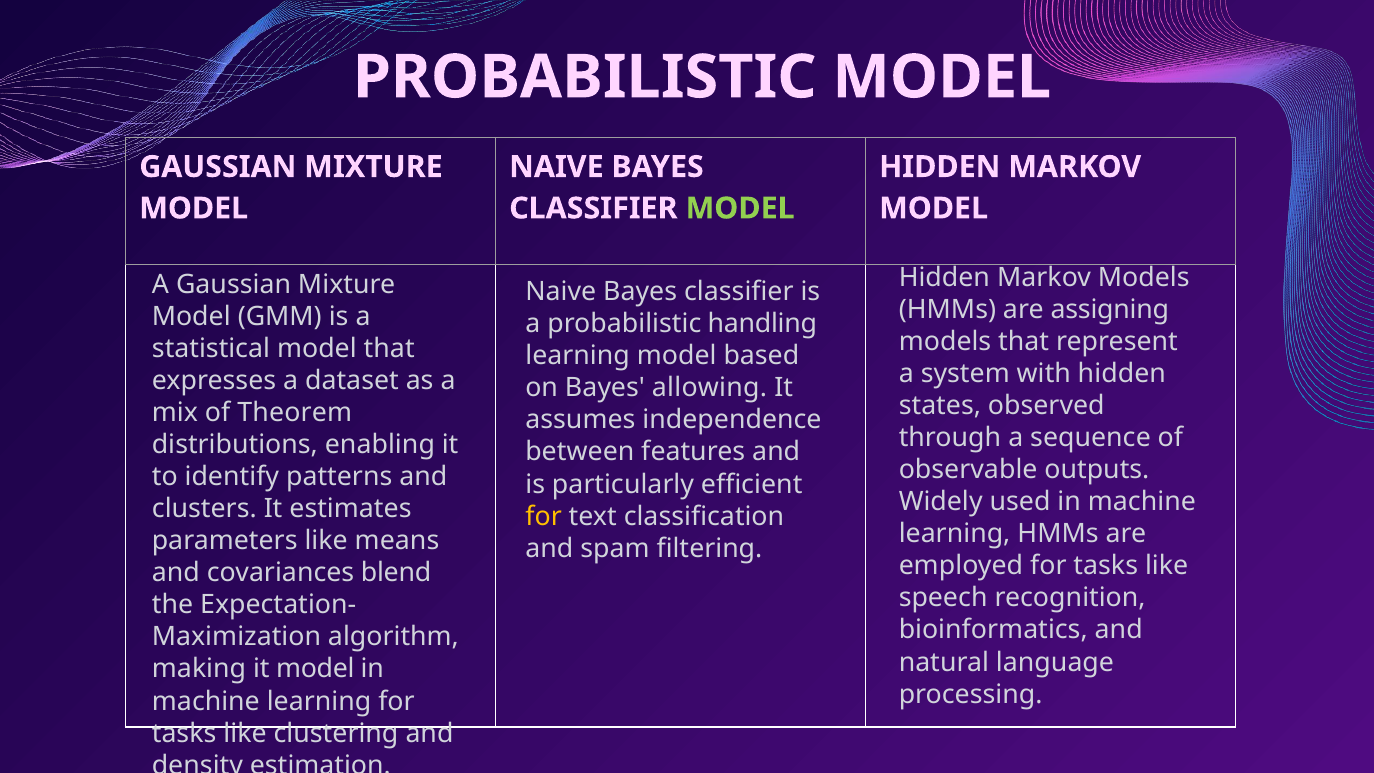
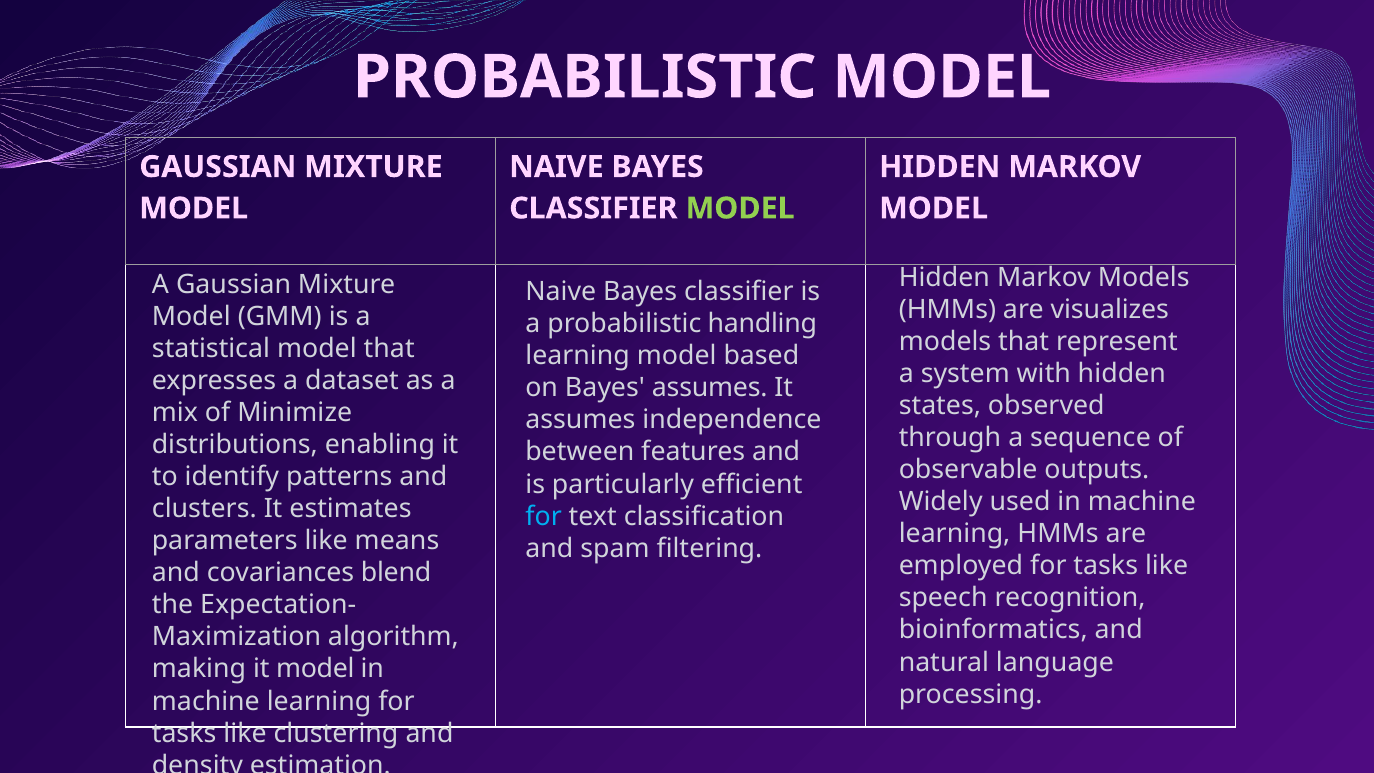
assigning: assigning -> visualizes (1110, 309)
Bayes allowing: allowing -> assumes (710, 388)
Theorem: Theorem -> Minimize (295, 412)
for colour: yellow -> light blue (544, 516)
